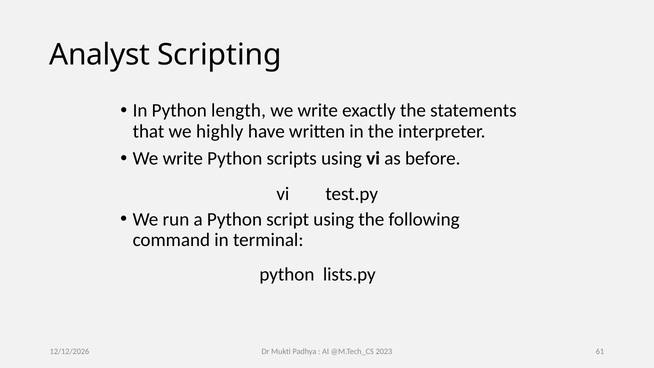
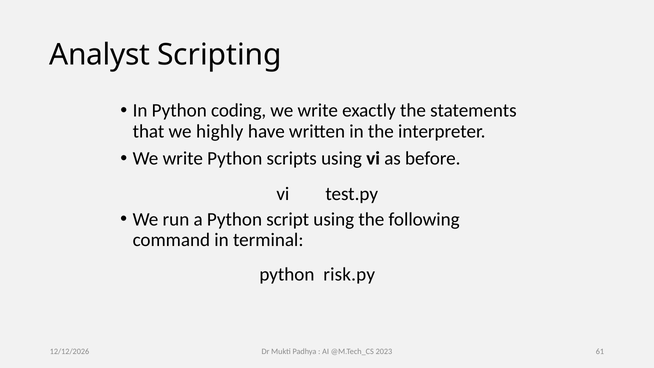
length: length -> coding (239, 111)
lists.py: lists.py -> risk.py (349, 274)
